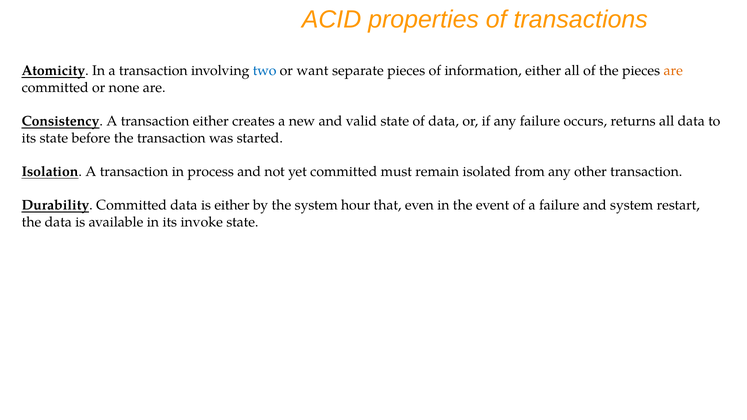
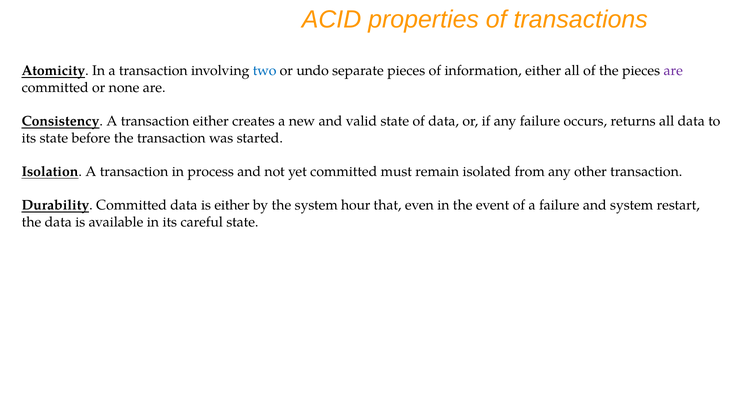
want: want -> undo (313, 71)
are colour: orange -> purple (673, 71)
invoke: invoke -> careful (202, 222)
